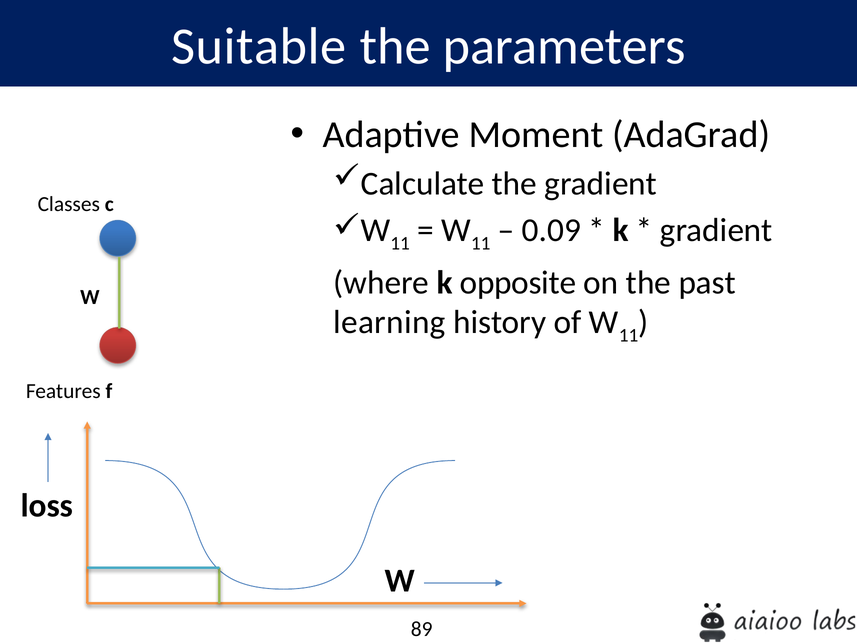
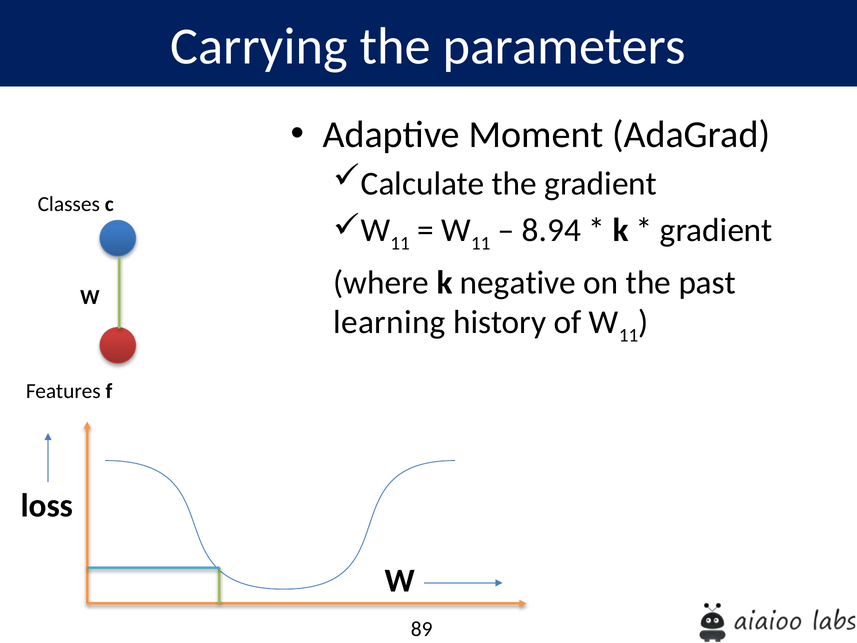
Suitable: Suitable -> Carrying (259, 47)
0.09: 0.09 -> 8.94 (551, 230)
opposite: opposite -> negative (518, 282)
